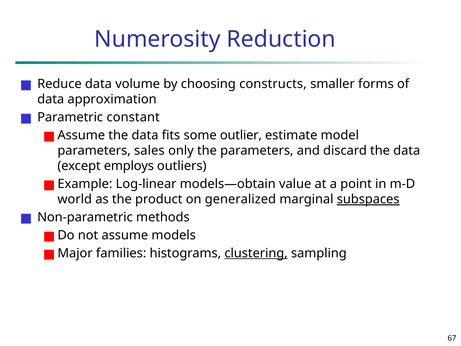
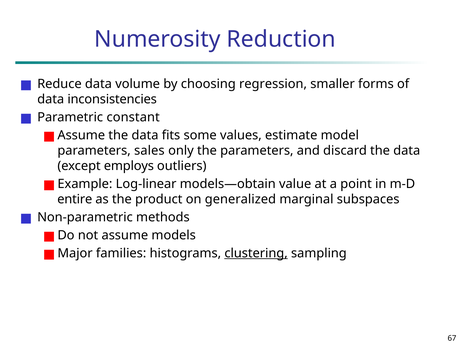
constructs: constructs -> regression (273, 84)
approximation: approximation -> inconsistencies (112, 99)
outlier: outlier -> values (241, 135)
world: world -> entire (75, 199)
subspaces underline: present -> none (368, 199)
